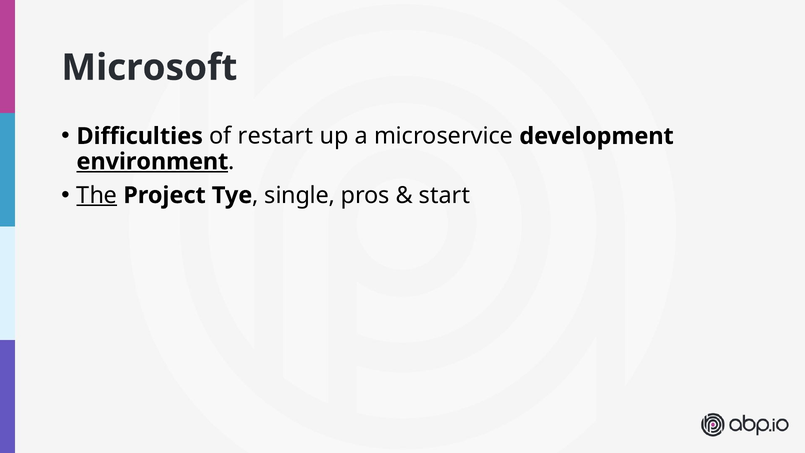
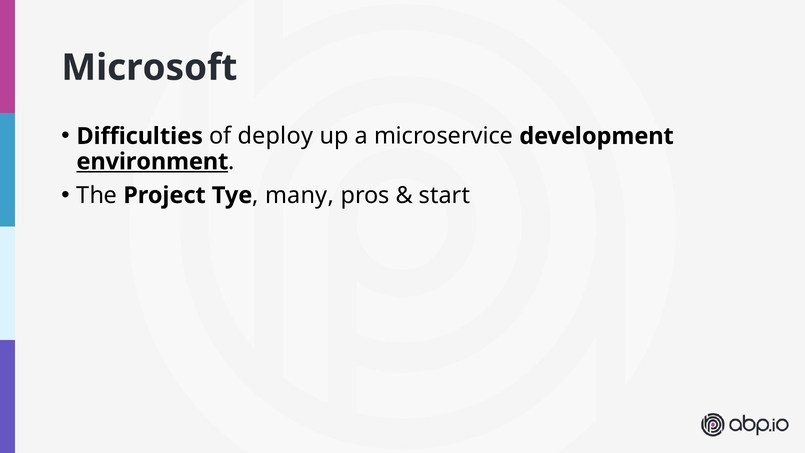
restart: restart -> deploy (275, 136)
The underline: present -> none (97, 195)
single: single -> many (299, 195)
